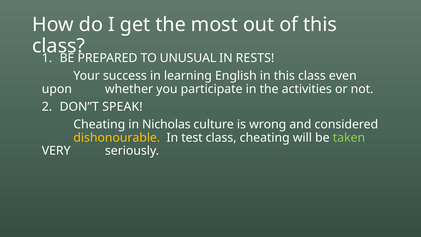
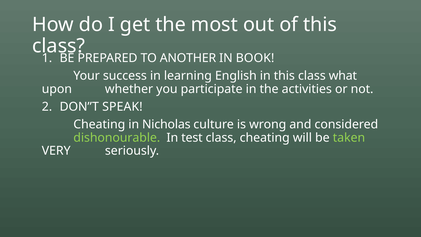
UNUSUAL: UNUSUAL -> ANOTHER (188, 58)
RESTS: RESTS -> BOOK (255, 58)
even: even -> what (343, 76)
dishonourable colour: yellow -> light green (117, 138)
